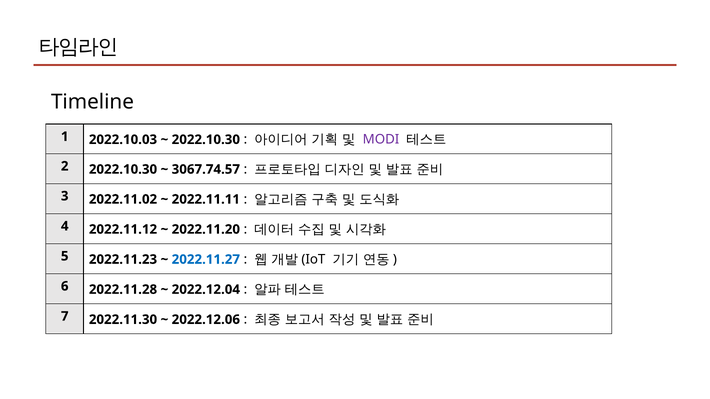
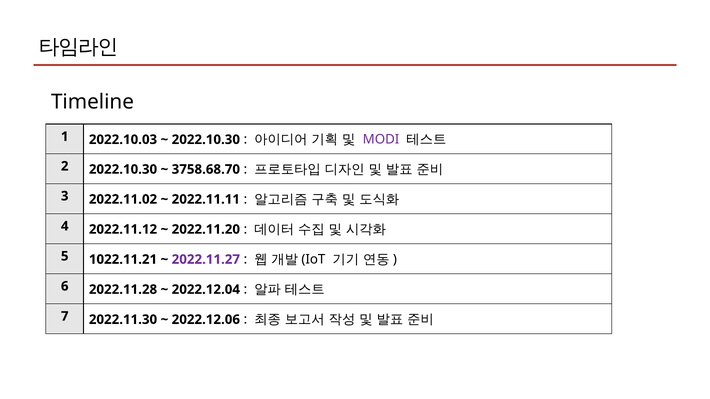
3067.74.57: 3067.74.57 -> 3758.68.70 (206, 170)
2022.11.23: 2022.11.23 -> 1022.11.21 (123, 260)
2022.11.27 colour: blue -> purple (206, 260)
